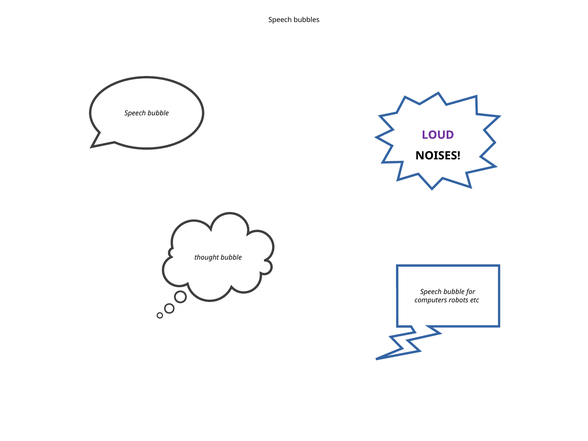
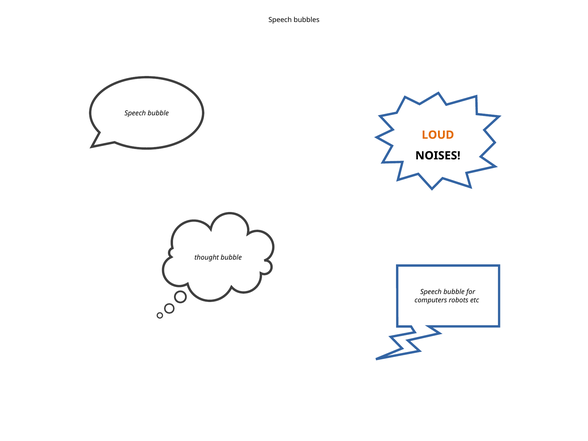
LOUD colour: purple -> orange (438, 135)
